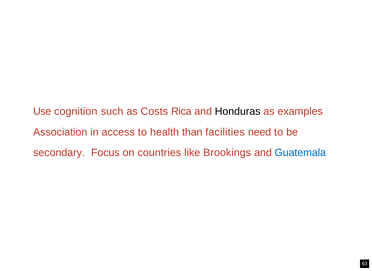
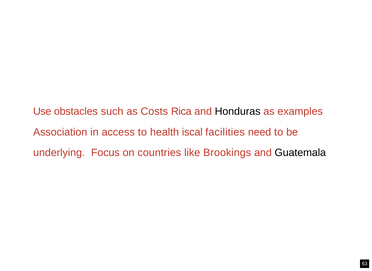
cognition: cognition -> obstacles (76, 112)
than: than -> iscal (192, 132)
secondary: secondary -> underlying (59, 153)
Guatemala colour: blue -> black (300, 153)
